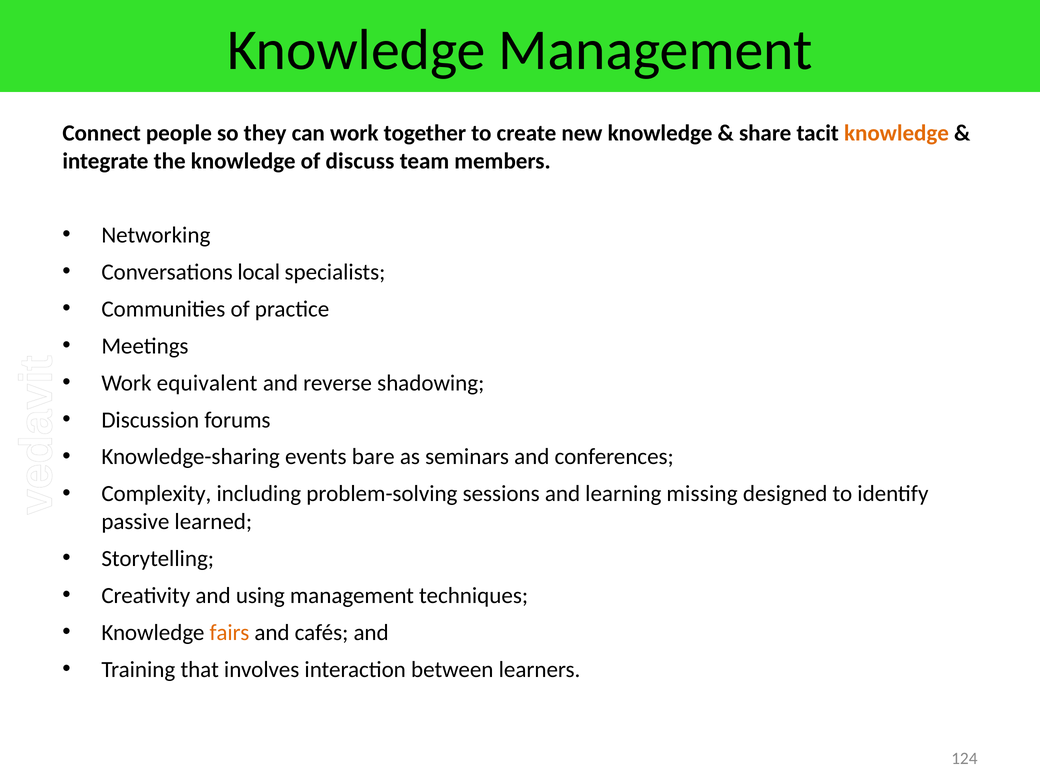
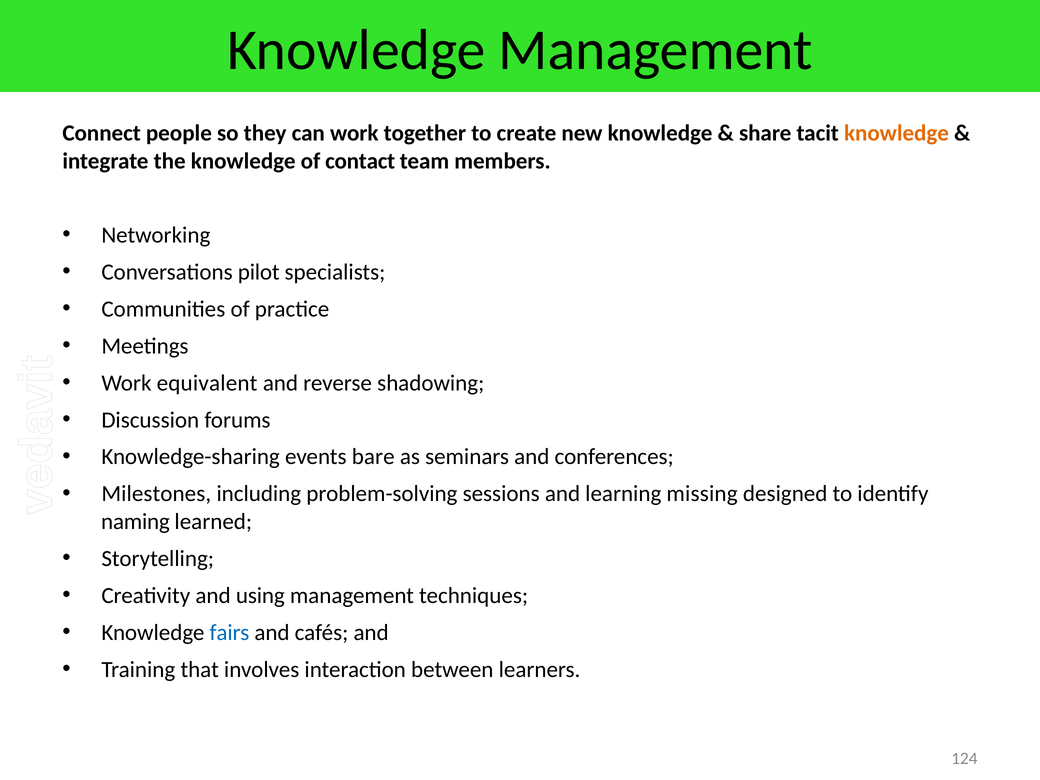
discuss: discuss -> contact (360, 161)
local: local -> pilot (259, 272)
Complexity: Complexity -> Milestones (156, 494)
passive: passive -> naming (135, 522)
fairs colour: orange -> blue (230, 632)
